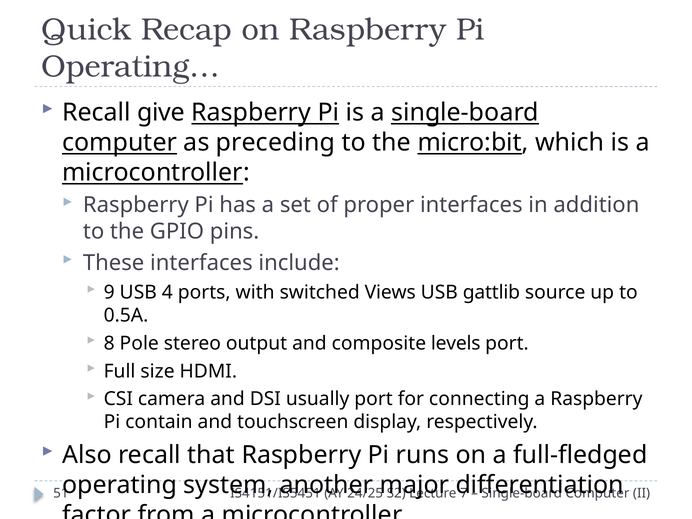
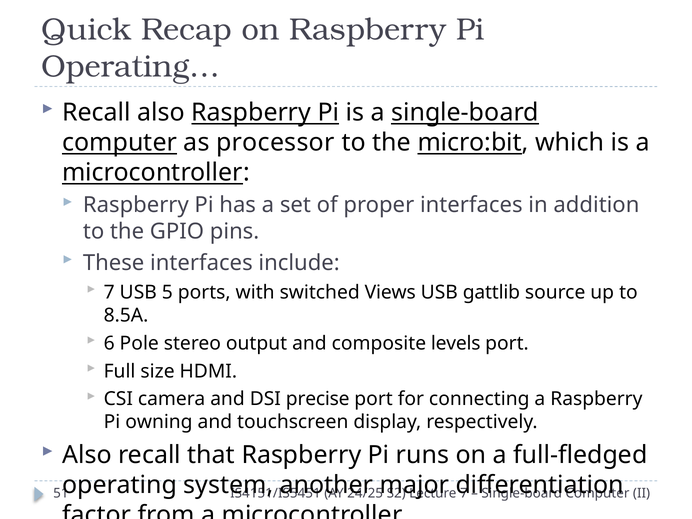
Recall give: give -> also (161, 112)
preceding: preceding -> processor (275, 142)
9: 9 -> 7 (109, 292)
4: 4 -> 5 (167, 292)
0.5A: 0.5A -> 8.5A (126, 315)
8: 8 -> 6 (109, 343)
usually: usually -> precise (318, 399)
contain: contain -> owning (159, 422)
